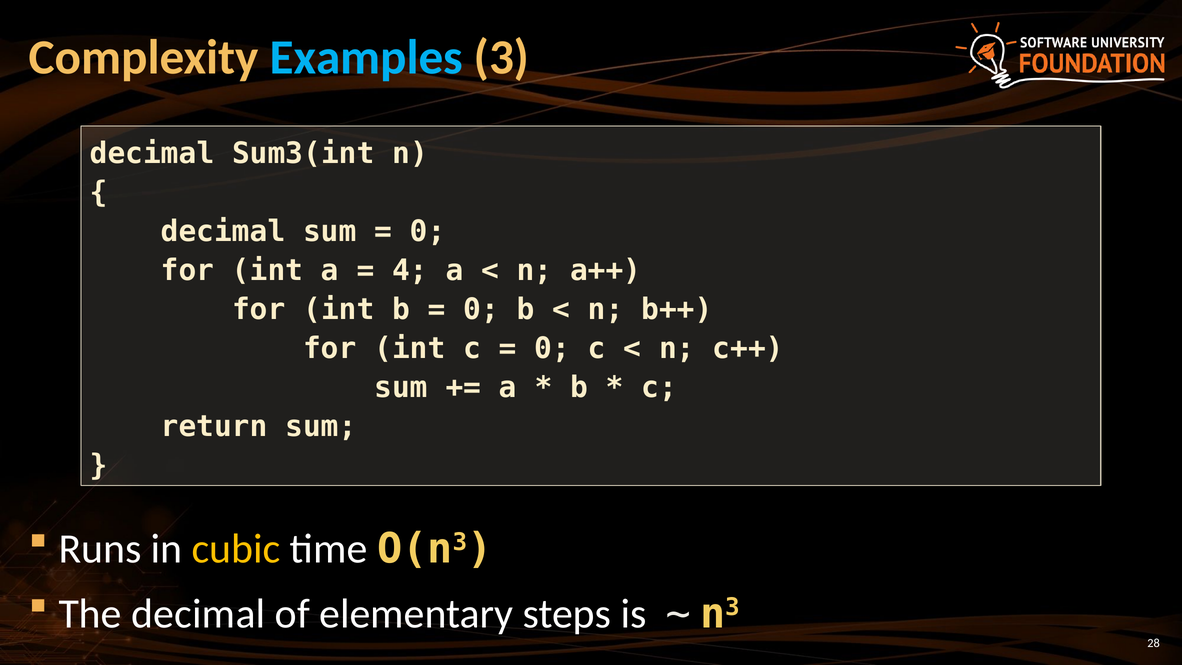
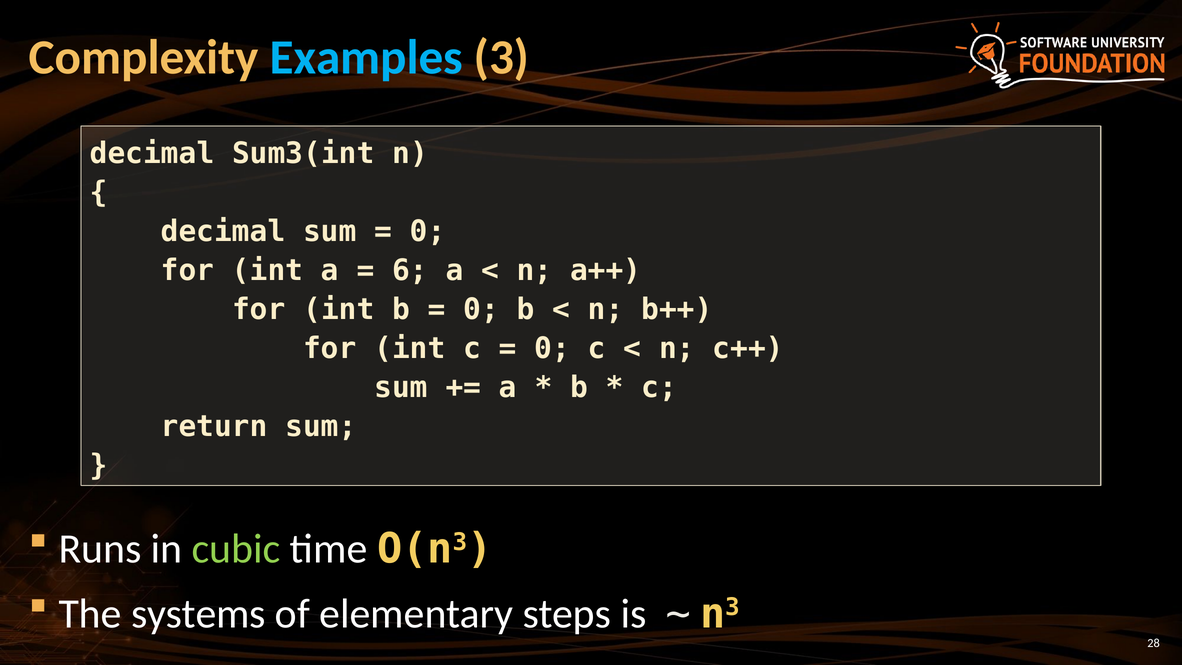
4: 4 -> 6 (410, 271)
cubic colour: yellow -> light green (236, 549)
The decimal: decimal -> systems (198, 614)
